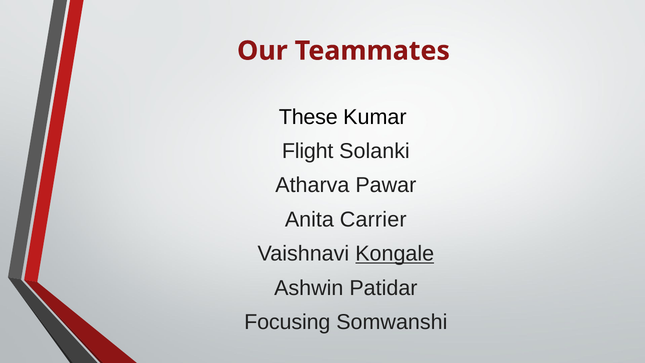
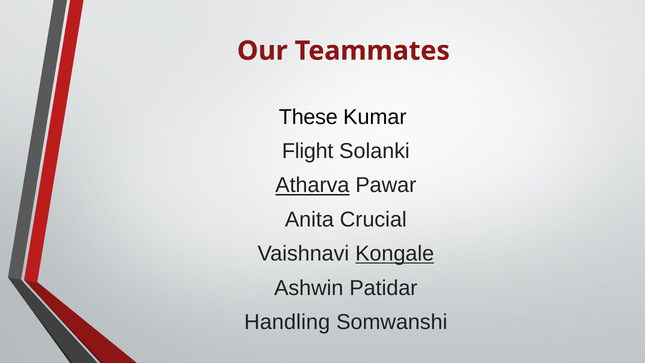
Atharva underline: none -> present (312, 185)
Carrier: Carrier -> Crucial (373, 219)
Focusing: Focusing -> Handling (287, 322)
